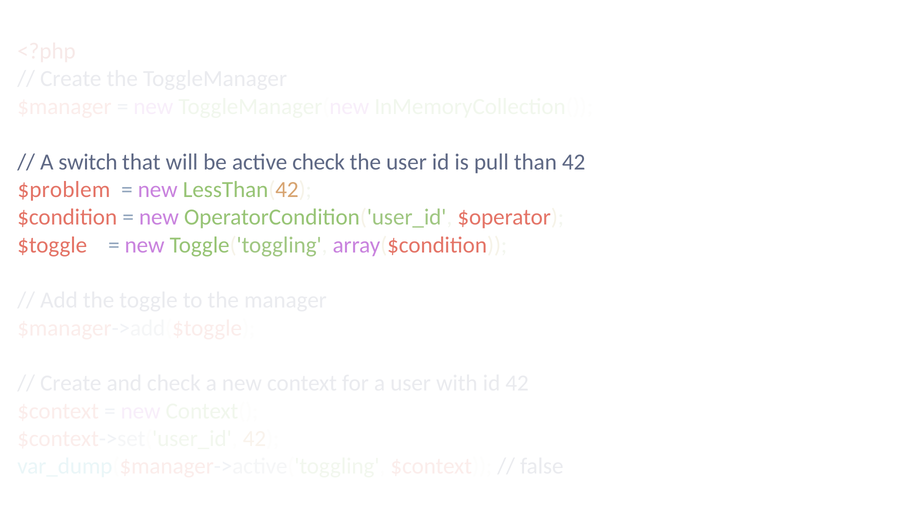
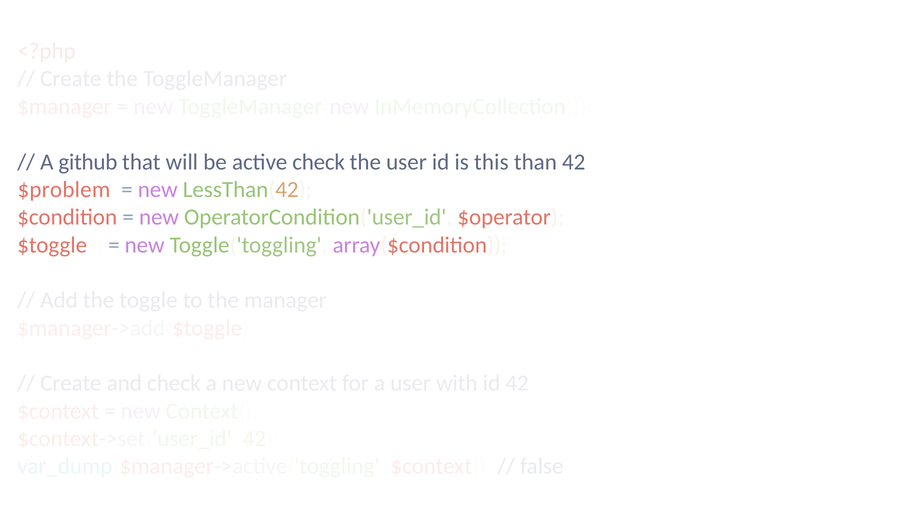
switch: switch -> github (88, 162)
pull: pull -> this (491, 162)
